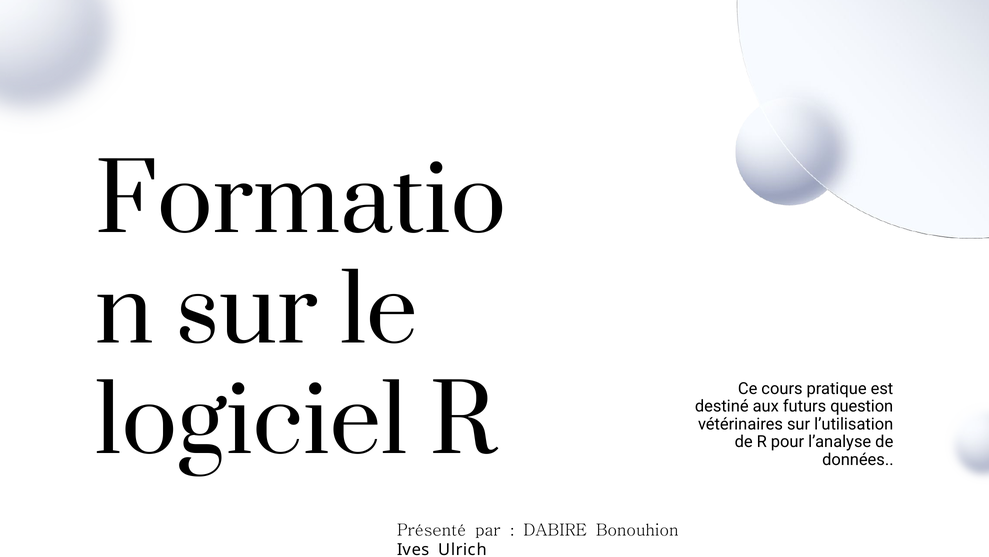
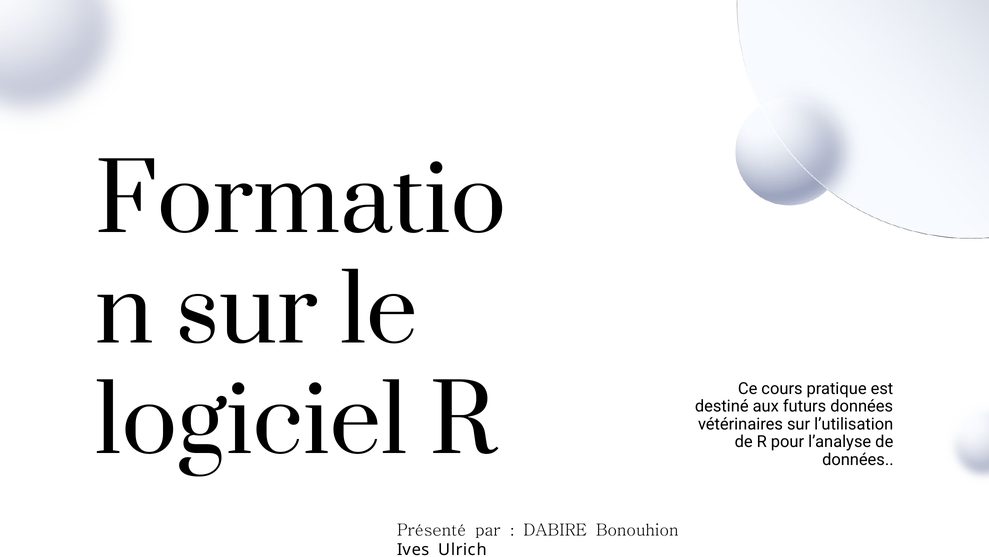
futurs question: question -> données (862, 406)
